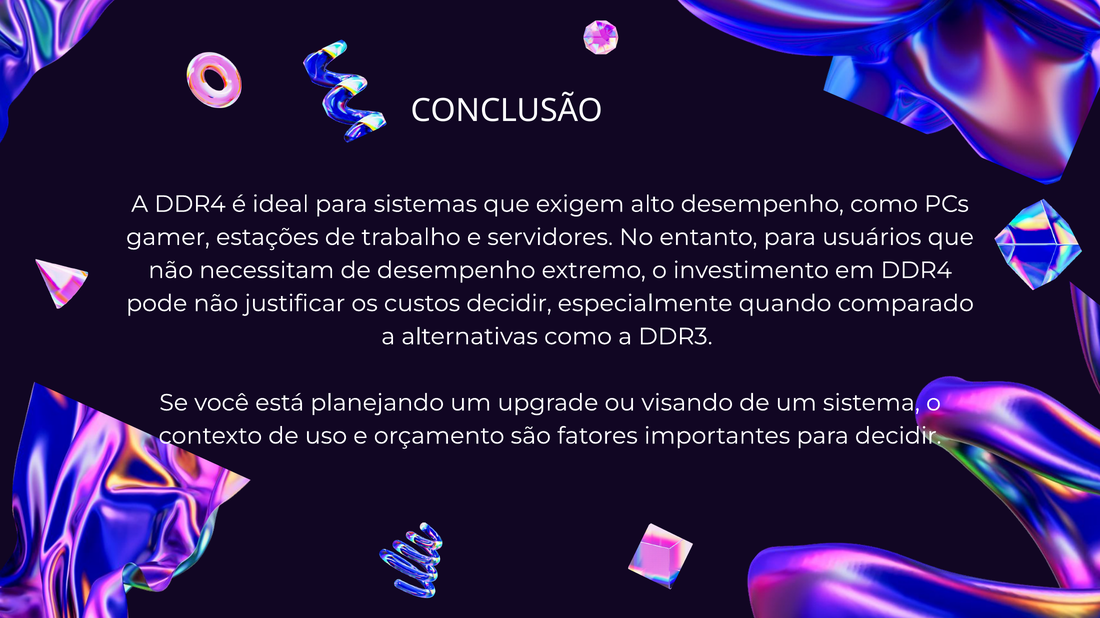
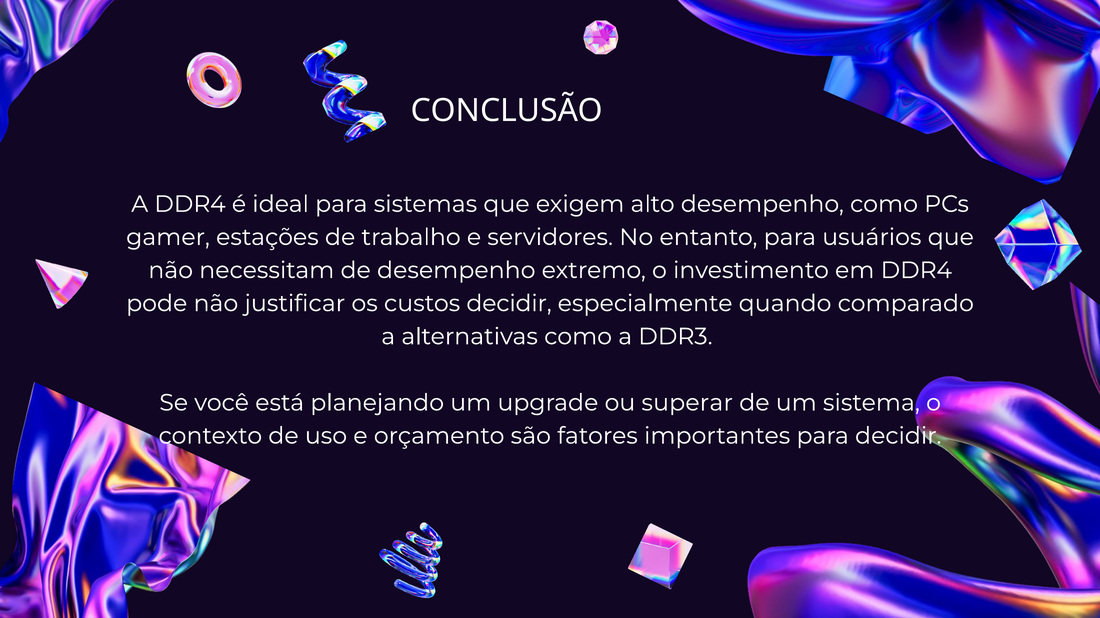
visando: visando -> superar (687, 403)
